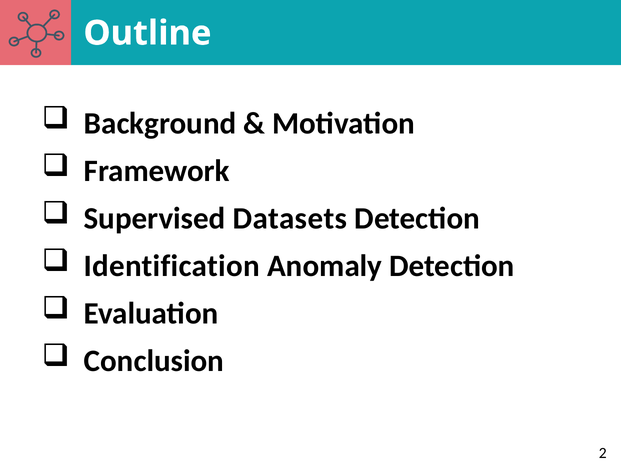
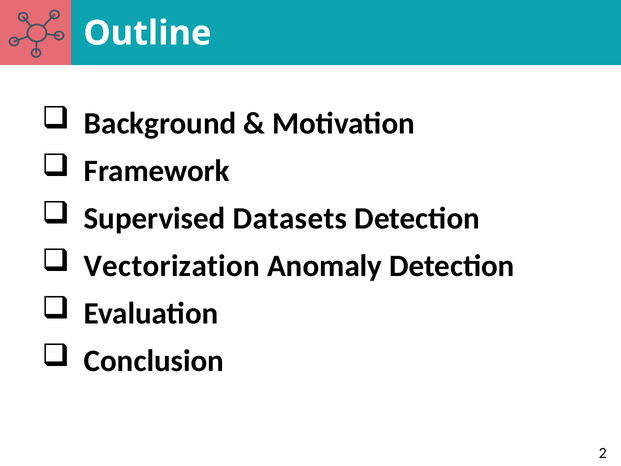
Identification: Identification -> Vectorization (172, 266)
